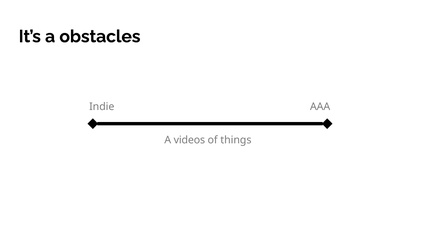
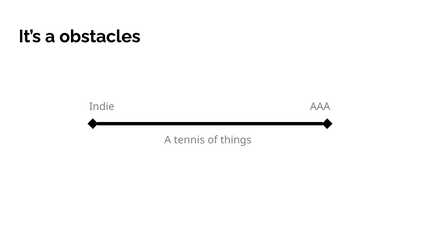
videos: videos -> tennis (189, 140)
